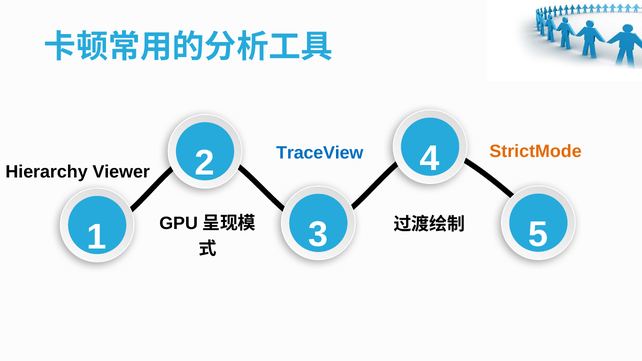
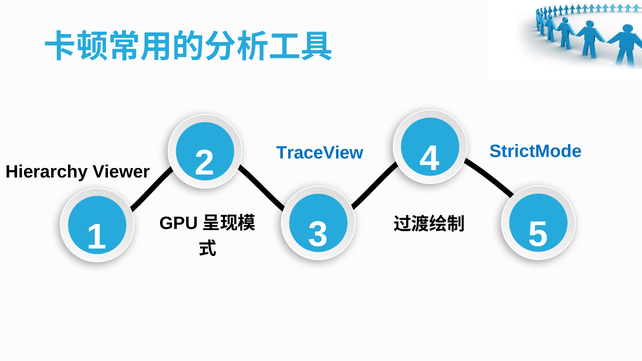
StrictMode colour: orange -> blue (536, 152)
